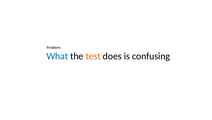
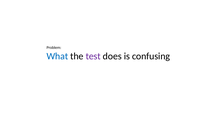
test colour: orange -> purple (93, 56)
